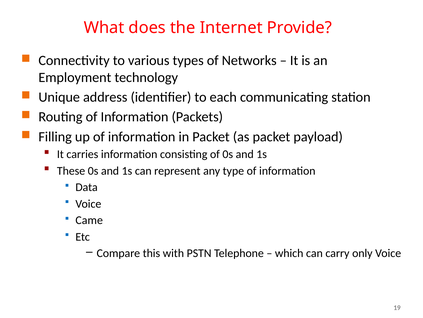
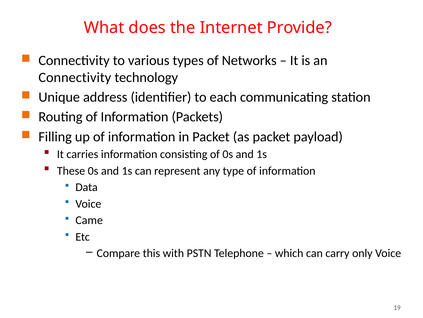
Employment: Employment -> Connectivity (75, 77)
